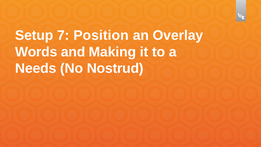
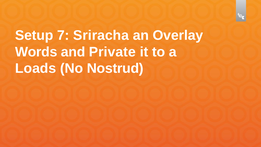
Position: Position -> Sriracha (101, 35)
Making: Making -> Private (112, 52)
Needs: Needs -> Loads (36, 68)
